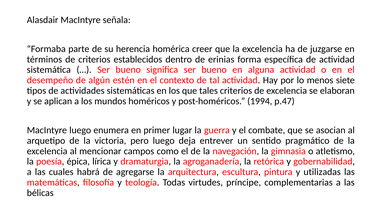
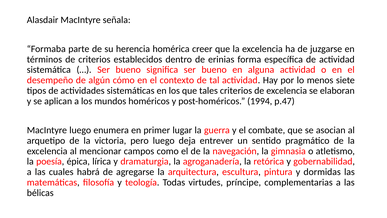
estén: estén -> cómo (124, 80)
utilizadas: utilizadas -> dormidas (322, 172)
